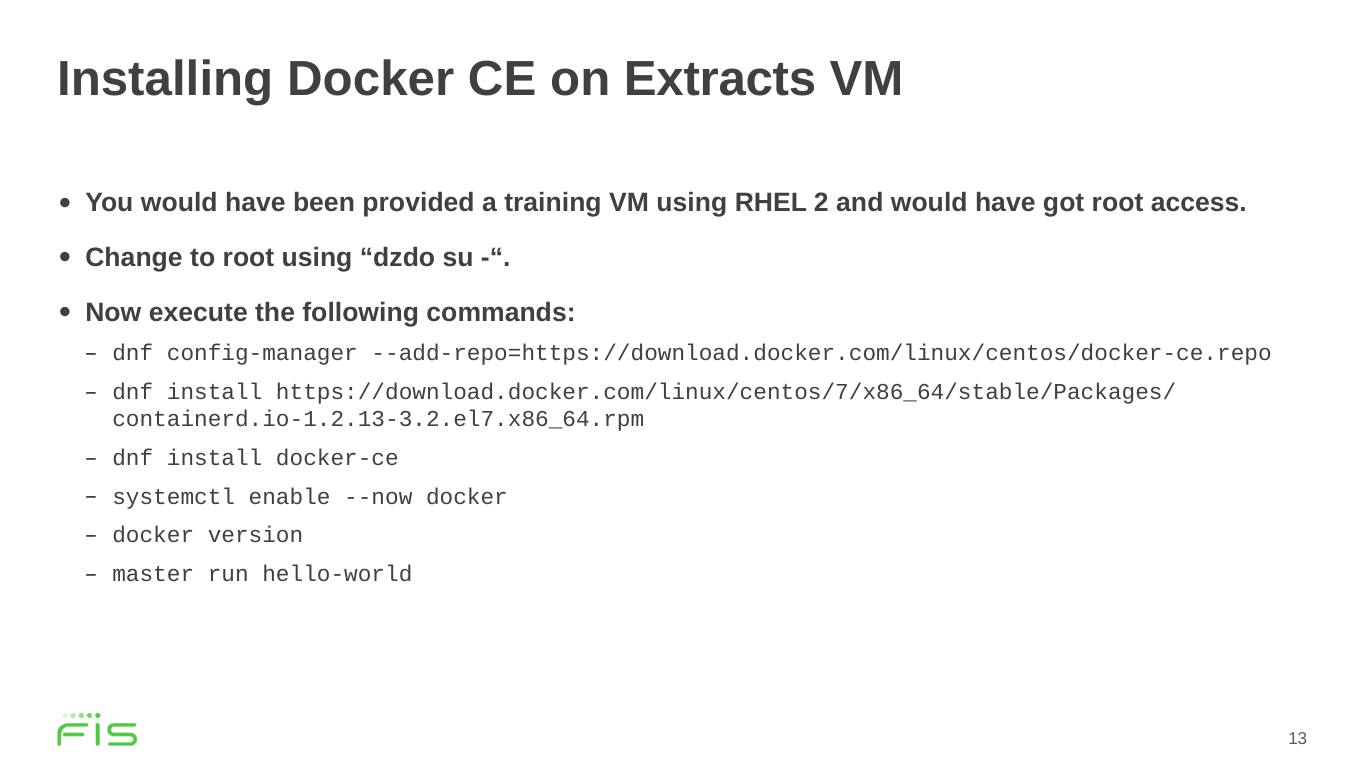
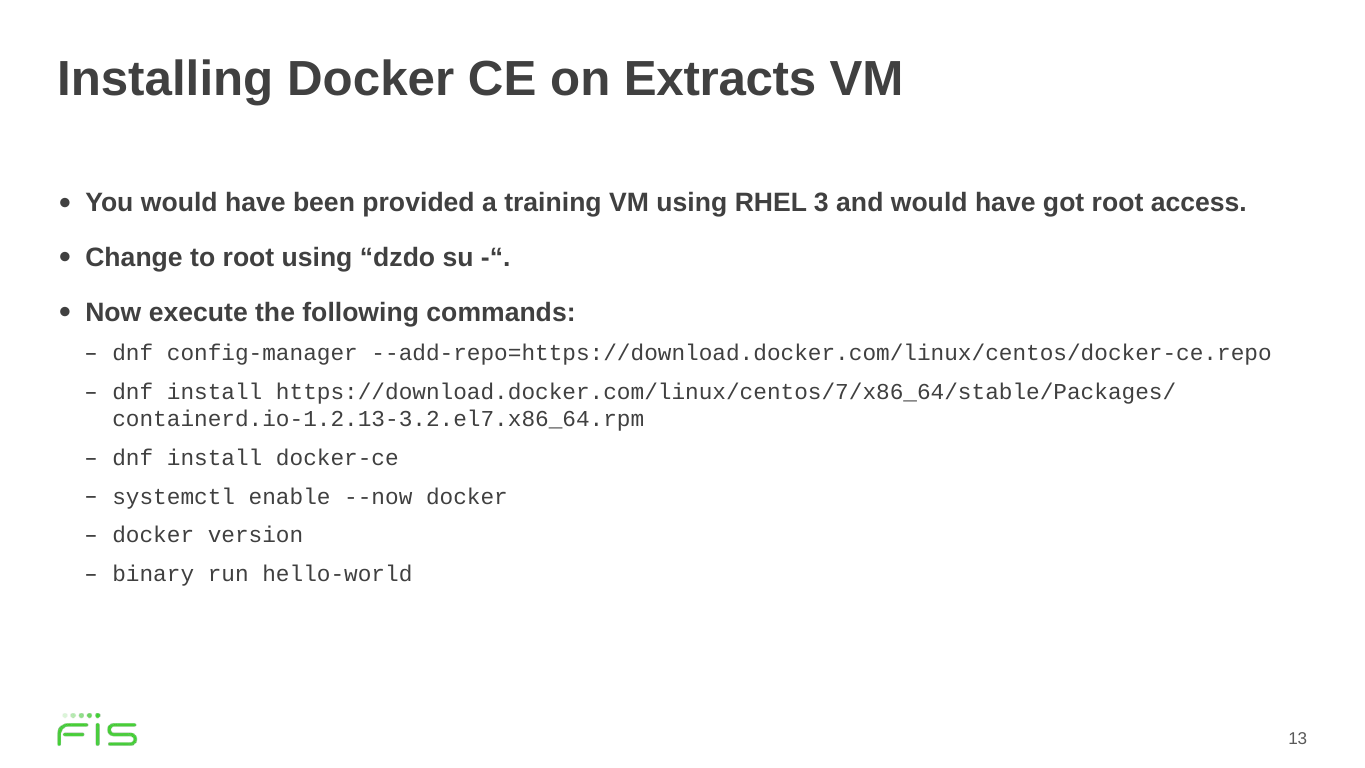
2: 2 -> 3 (821, 203)
master: master -> binary (153, 574)
